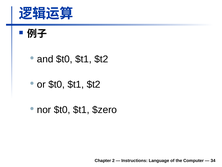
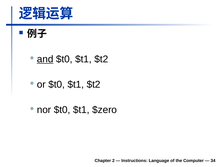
and underline: none -> present (45, 59)
